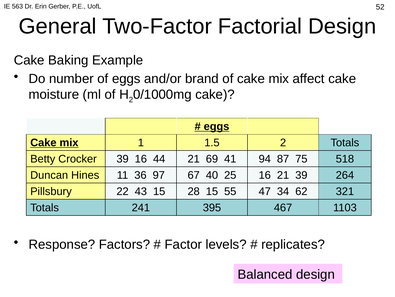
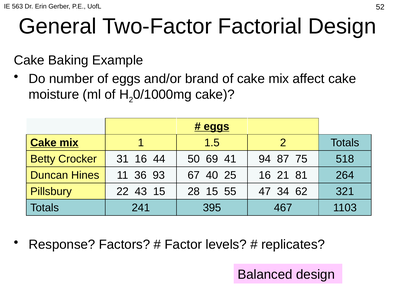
Crocker 39: 39 -> 31 (123, 159)
44 21: 21 -> 50 (194, 159)
97: 97 -> 93 (159, 175)
21 39: 39 -> 81 (301, 175)
